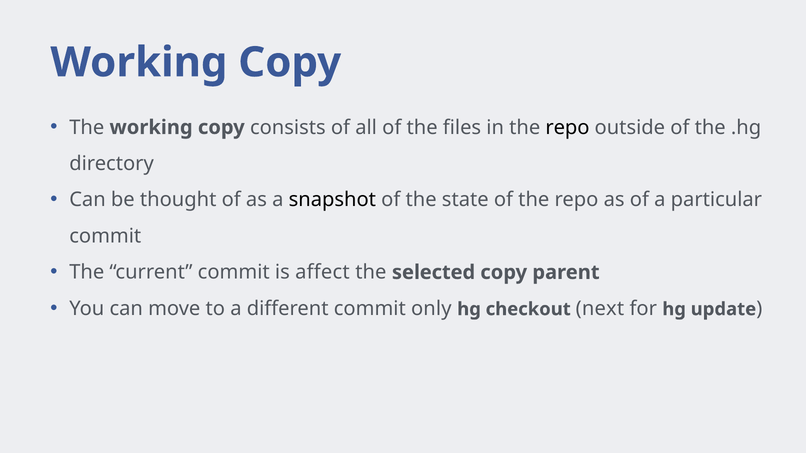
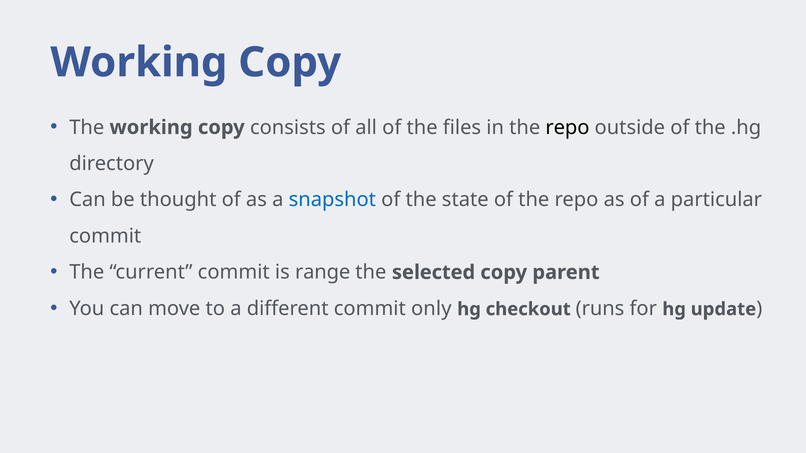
snapshot colour: black -> blue (332, 200)
affect: affect -> range (323, 273)
next: next -> runs (600, 309)
